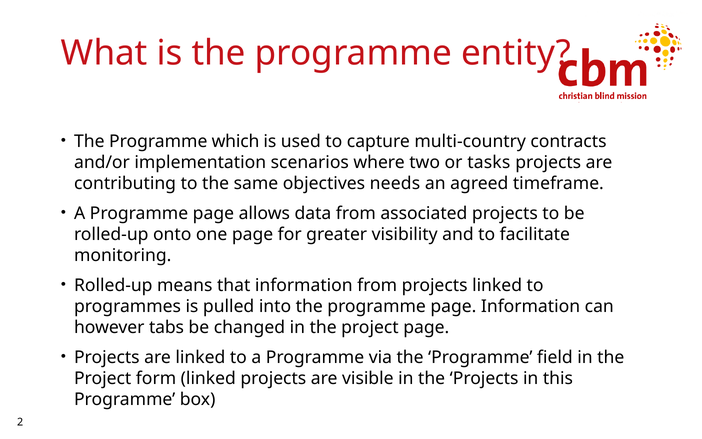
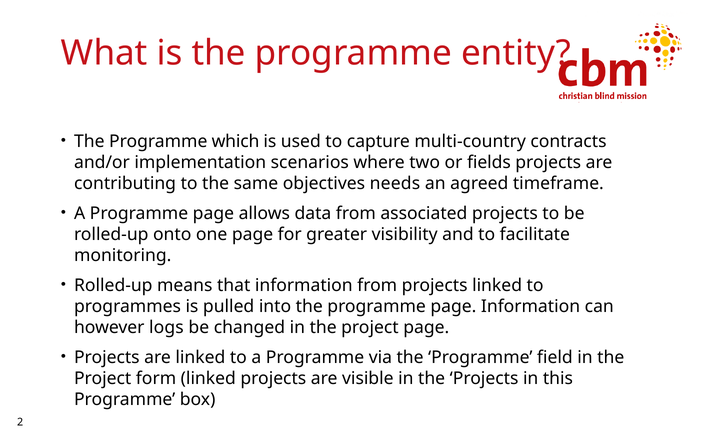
tasks: tasks -> fields (489, 162)
tabs: tabs -> logs (166, 327)
